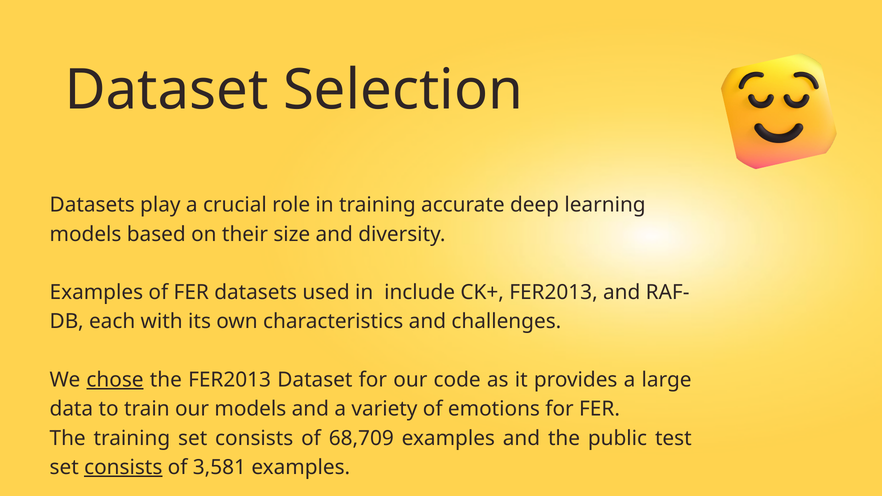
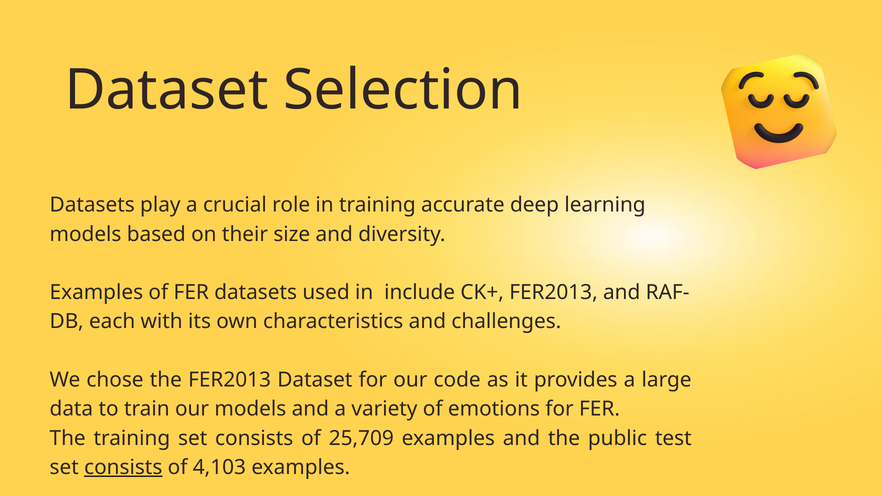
chose underline: present -> none (115, 380)
68,709: 68,709 -> 25,709 (361, 438)
3,581: 3,581 -> 4,103 (219, 467)
